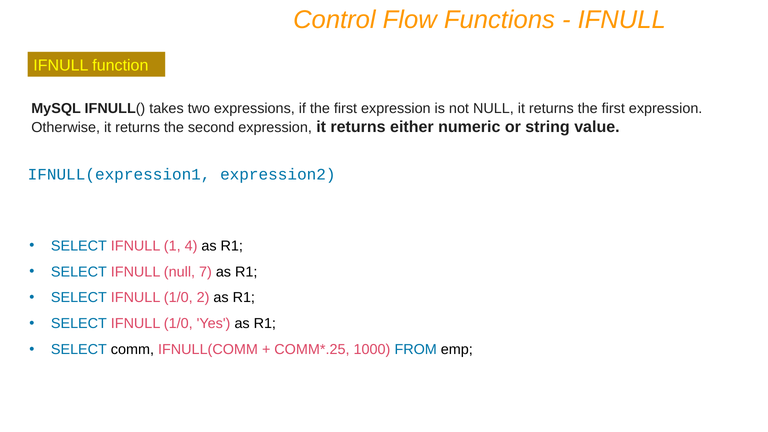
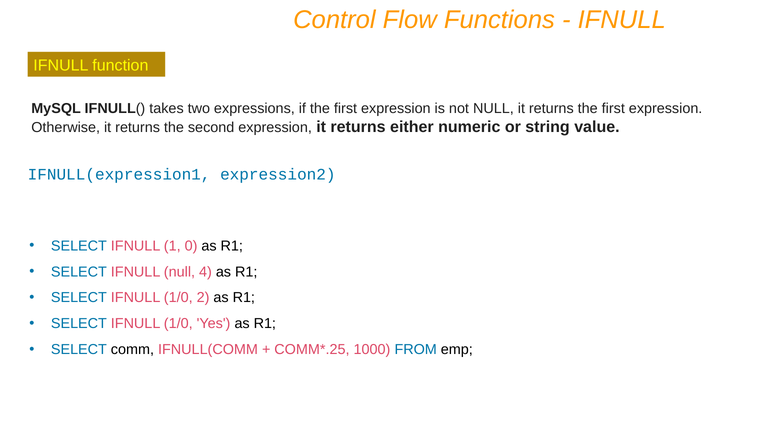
4: 4 -> 0 (191, 246)
7: 7 -> 4 (205, 272)
